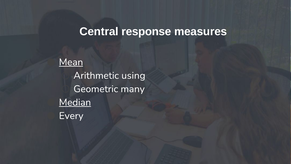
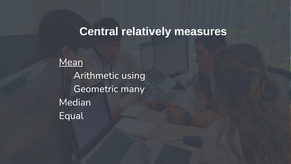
response: response -> relatively (146, 32)
Median underline: present -> none (75, 102)
Every: Every -> Equal (71, 116)
